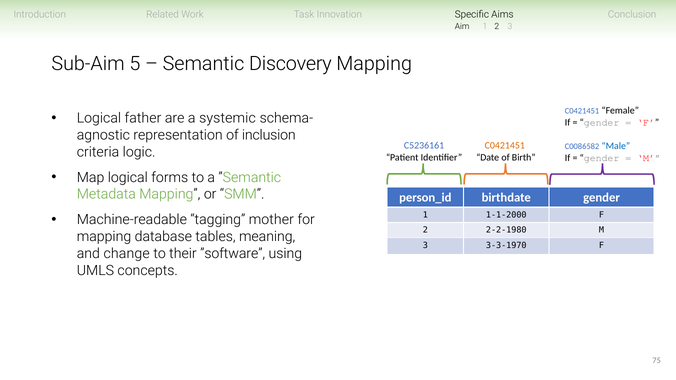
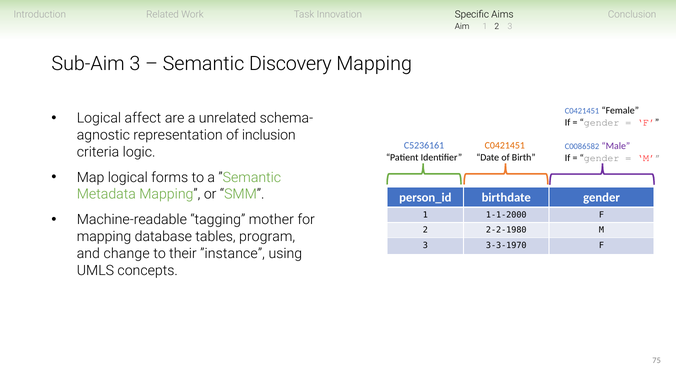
Sub-Aim 5: 5 -> 3 (135, 64)
father: father -> affect (143, 118)
systemic: systemic -> unrelated (228, 118)
Male colour: blue -> purple (616, 146)
meaning: meaning -> program (267, 237)
”software: ”software -> ”instance (233, 254)
